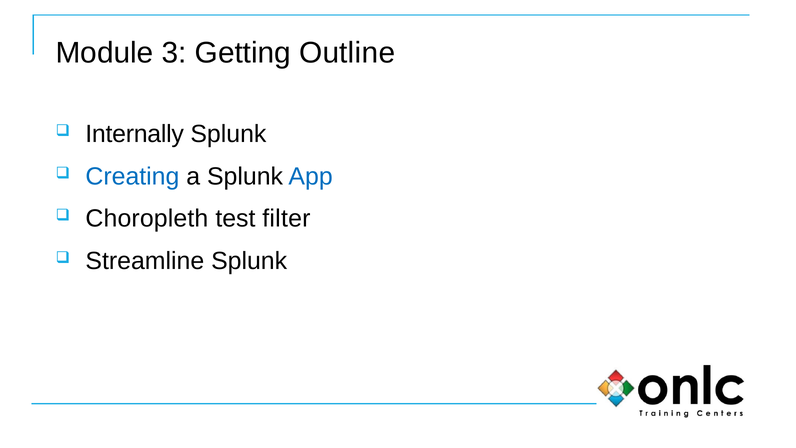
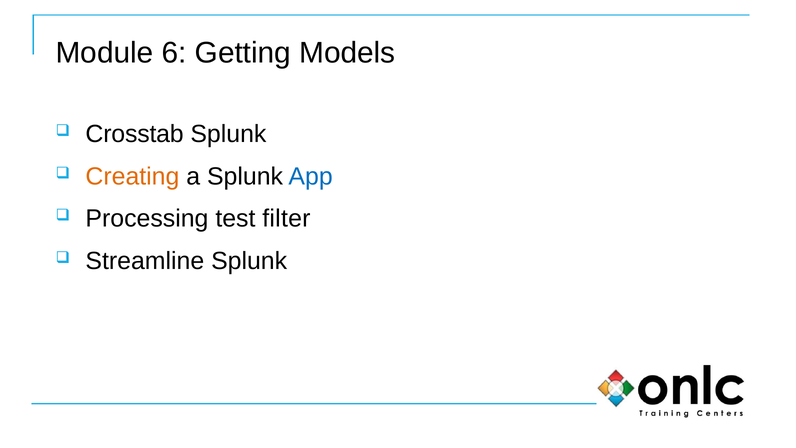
3: 3 -> 6 (174, 53)
Outline: Outline -> Models (347, 53)
Internally: Internally -> Crosstab (135, 134)
Creating colour: blue -> orange (132, 176)
Choropleth: Choropleth -> Processing (147, 219)
